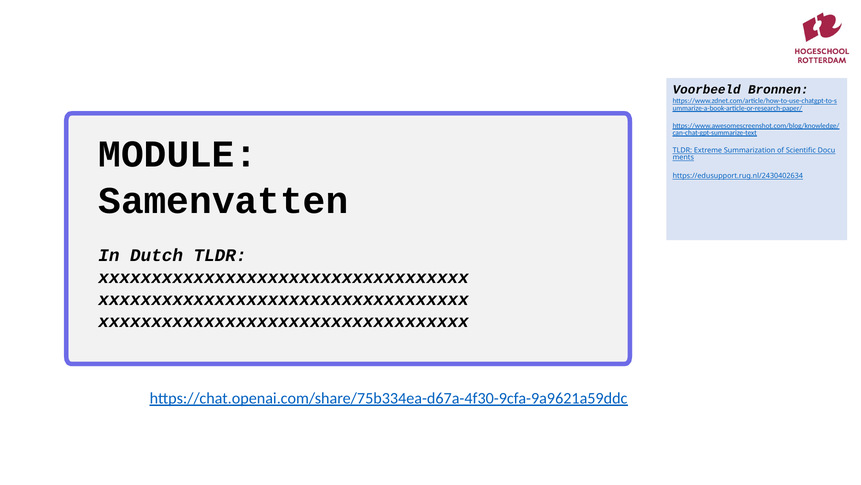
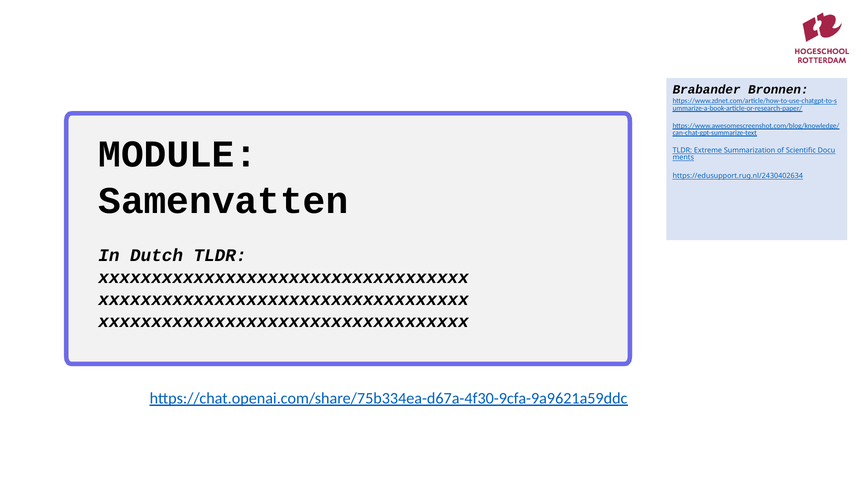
Voorbeeld: Voorbeeld -> Brabander (707, 89)
